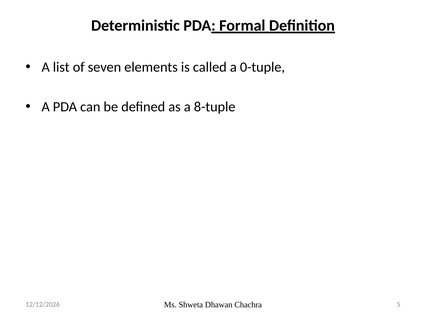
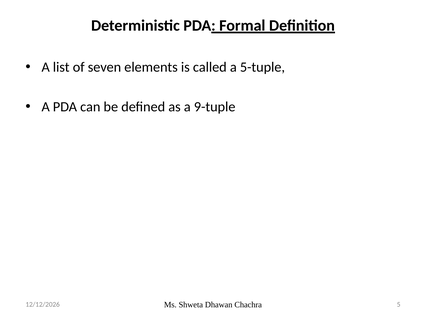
0-tuple: 0-tuple -> 5-tuple (262, 67)
8-tuple: 8-tuple -> 9-tuple (215, 107)
